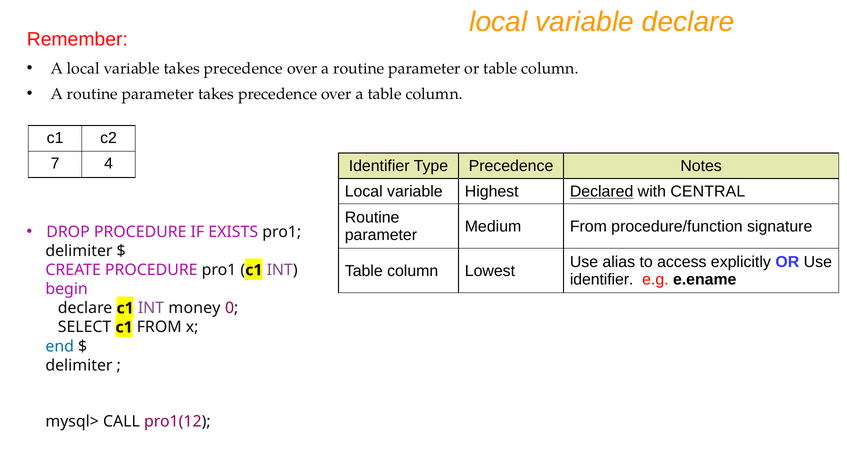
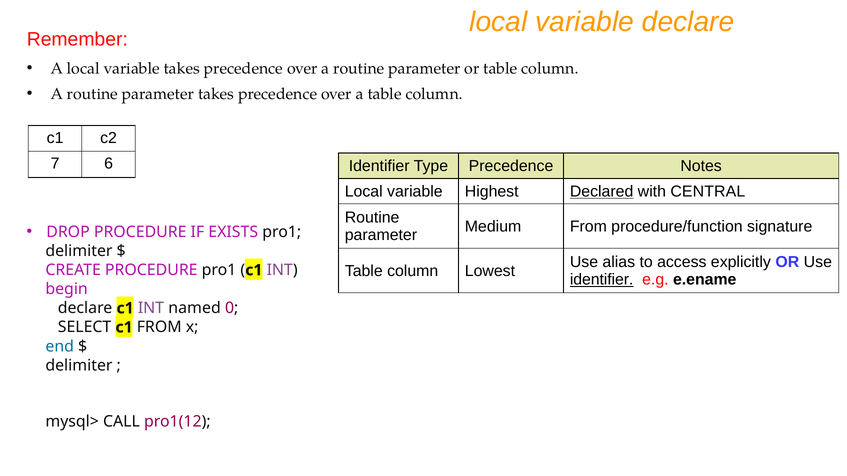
4: 4 -> 6 (109, 164)
identifier underline: none -> present (602, 280)
money: money -> named (195, 308)
